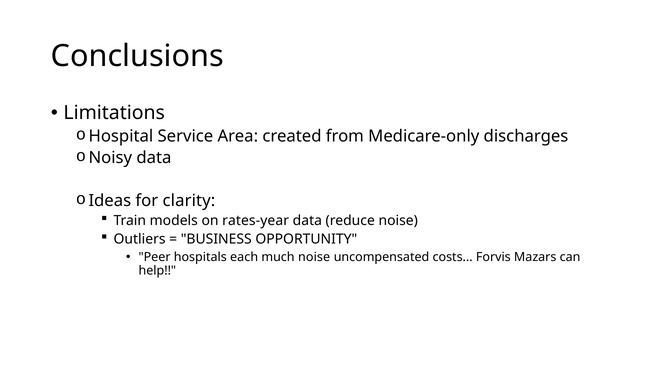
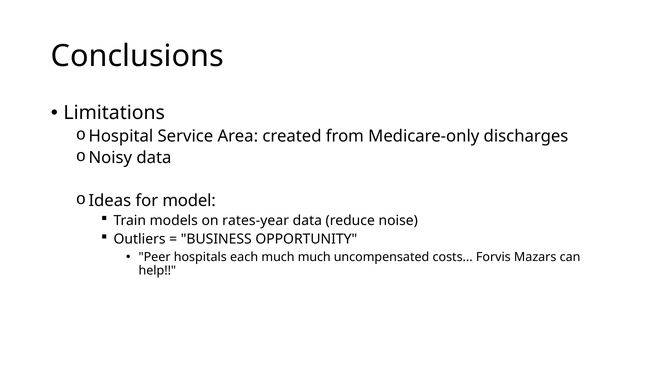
clarity: clarity -> model (189, 200)
much noise: noise -> much (314, 257)
